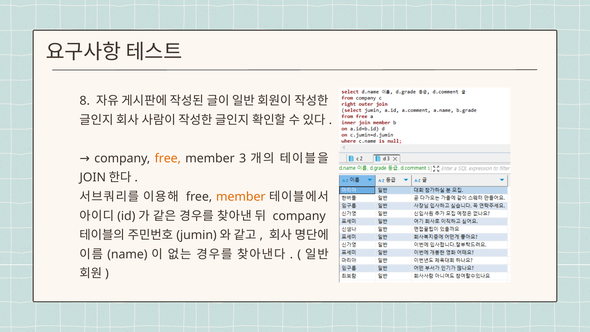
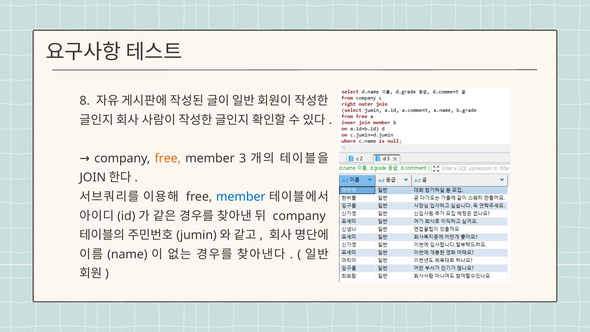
member colour: orange -> blue (241, 197)
